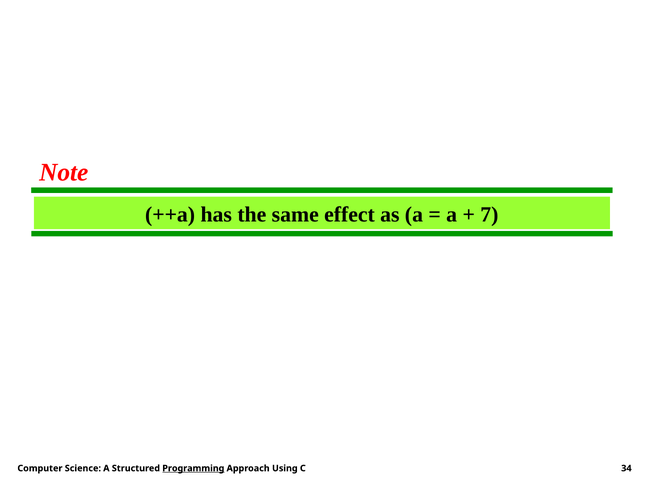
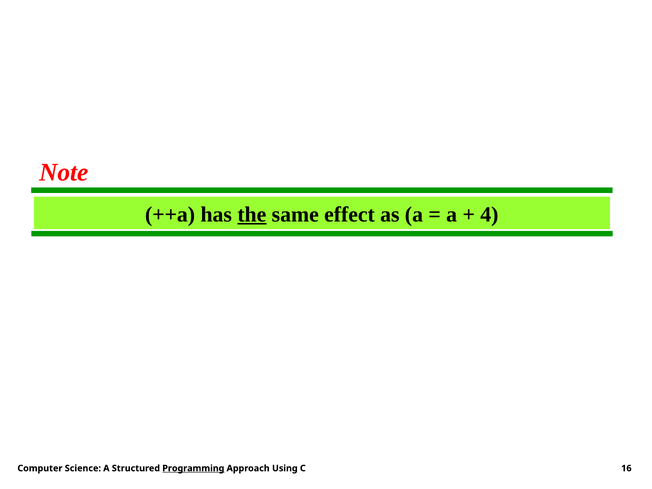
the underline: none -> present (252, 214)
7: 7 -> 4 (489, 214)
34: 34 -> 16 (626, 468)
